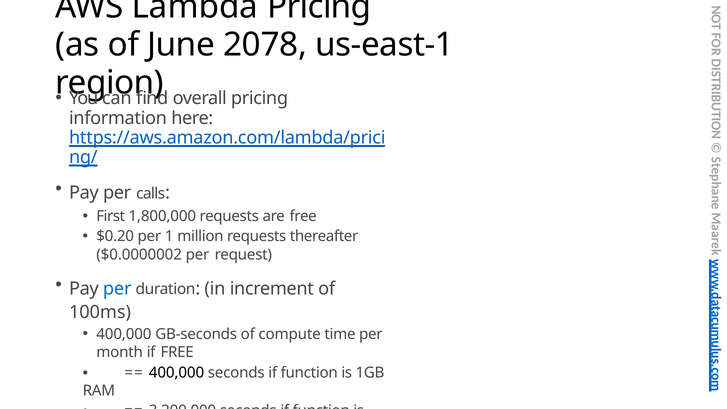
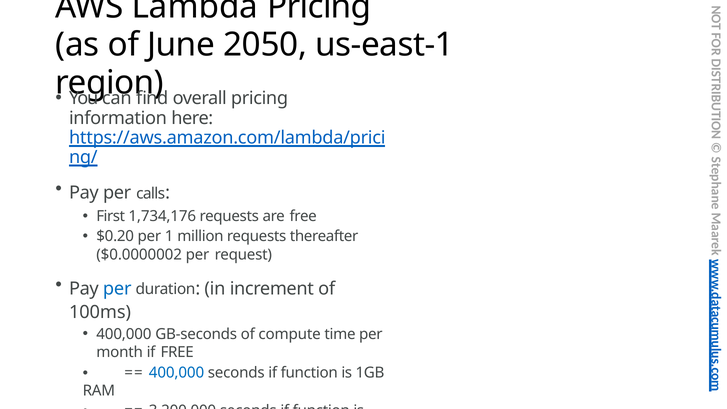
2078: 2078 -> 2050 (265, 45)
1,800,000: 1,800,000 -> 1,734,176 (162, 216)
400,000 colour: black -> blue (177, 372)
